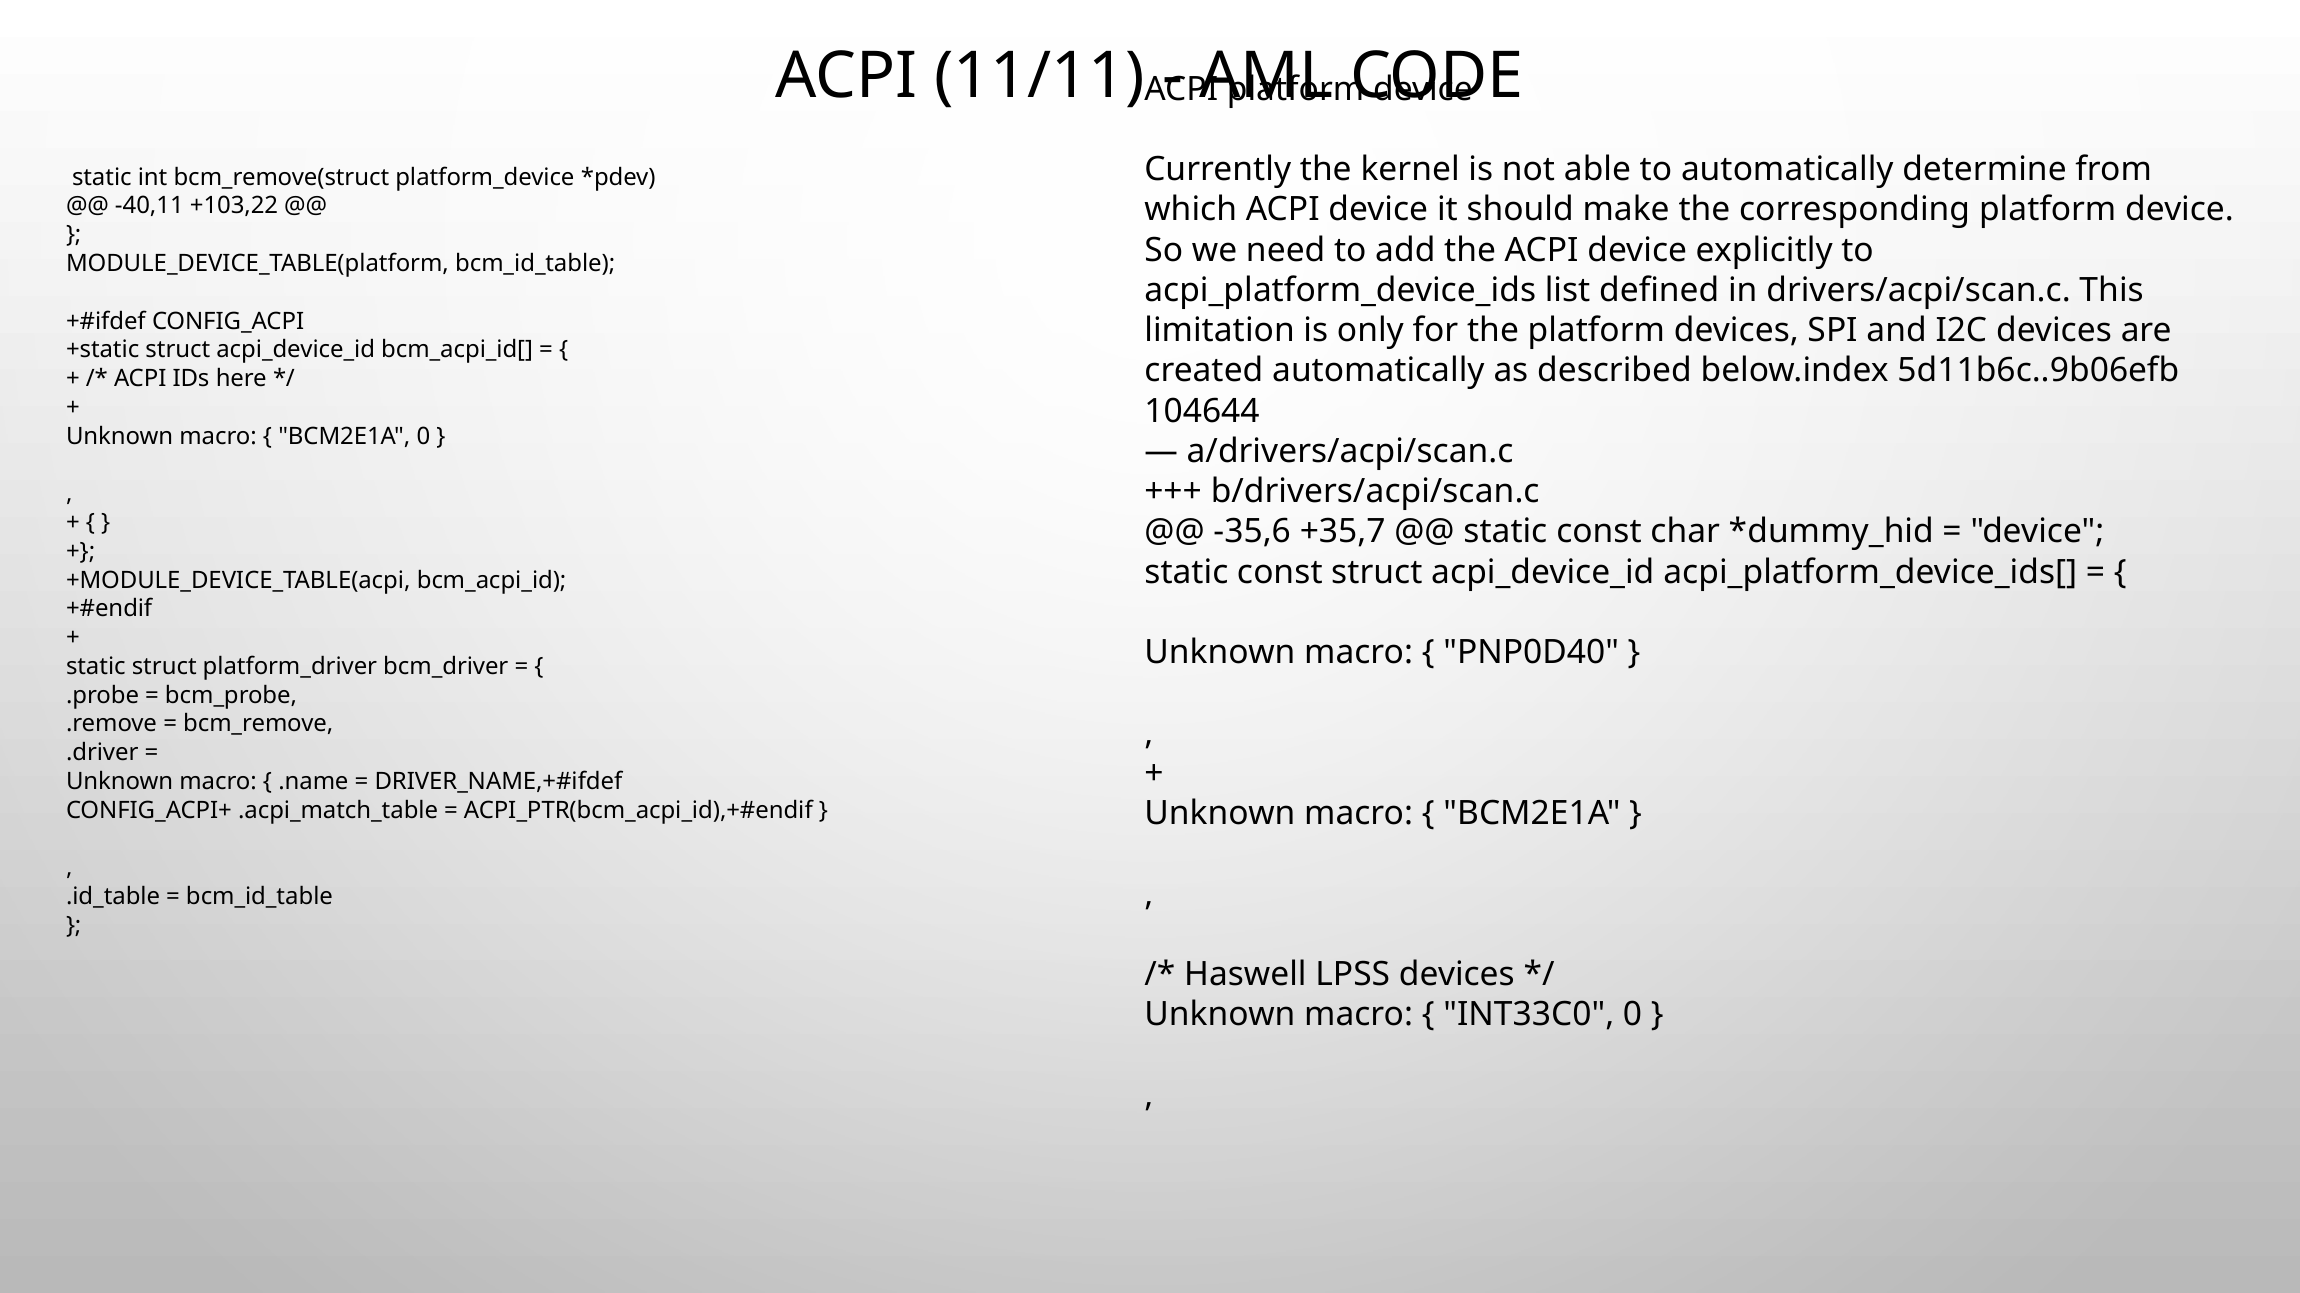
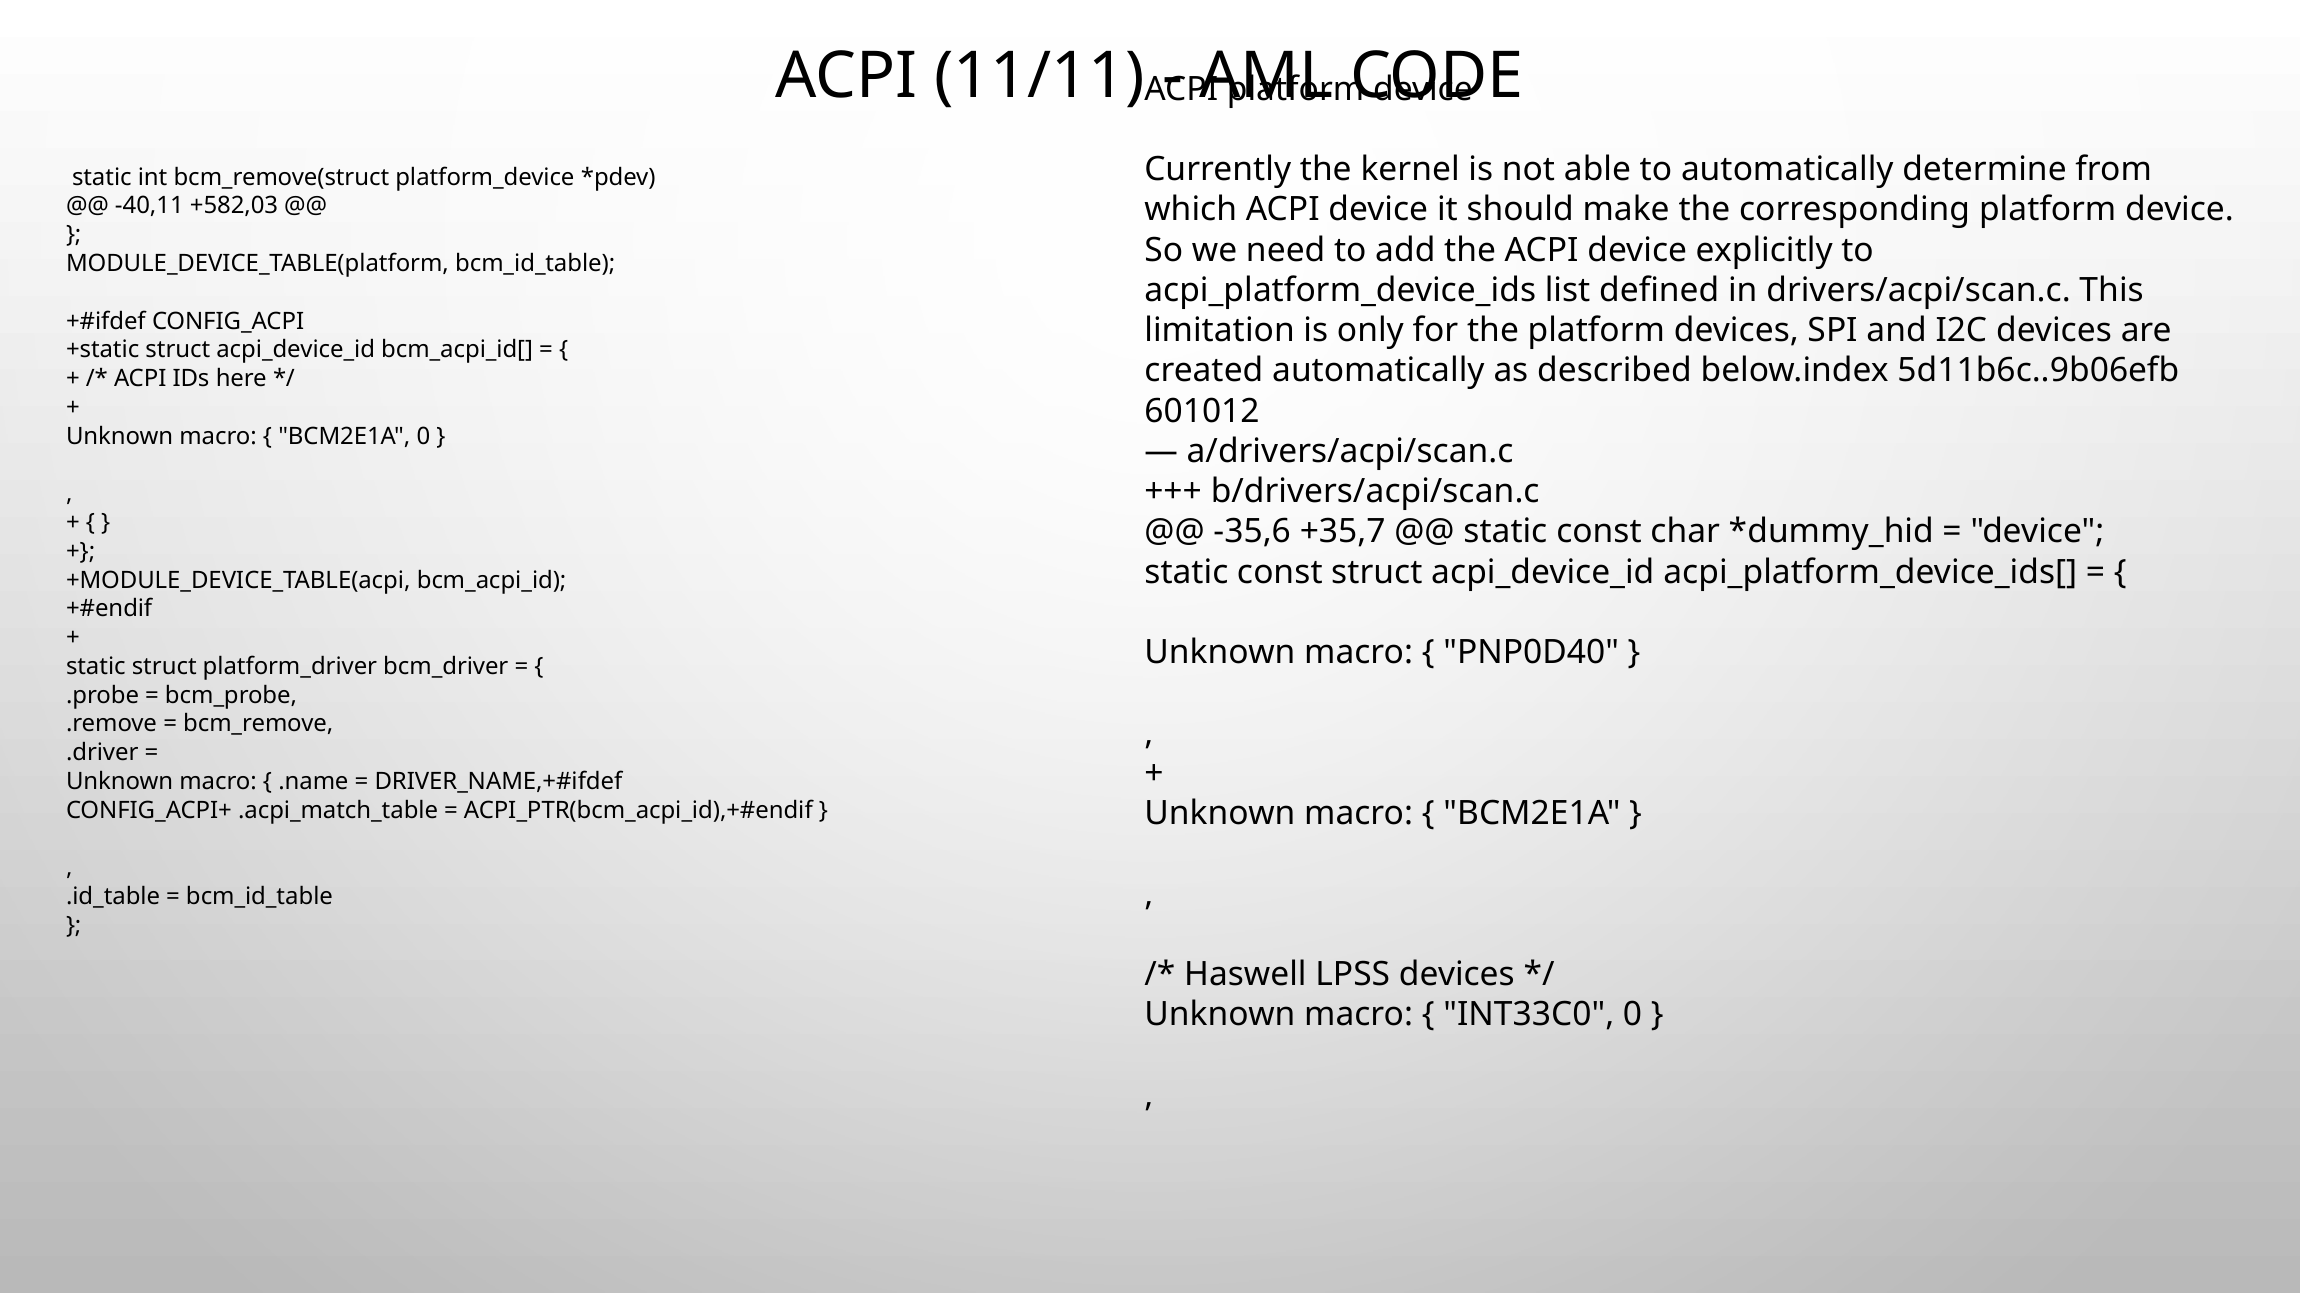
+103,22: +103,22 -> +582,03 (234, 206)
104644: 104644 -> 601012 (1202, 411)
